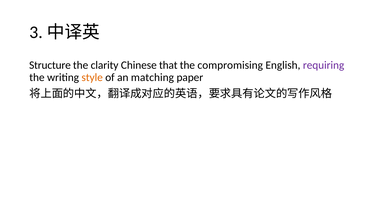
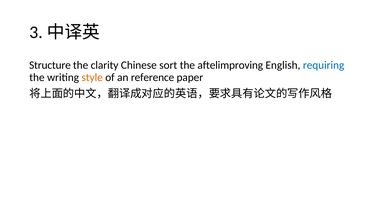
that: that -> sort (168, 65)
compromising: compromising -> aftelimproving (230, 65)
requiring colour: purple -> blue (324, 65)
matching: matching -> reference (153, 77)
